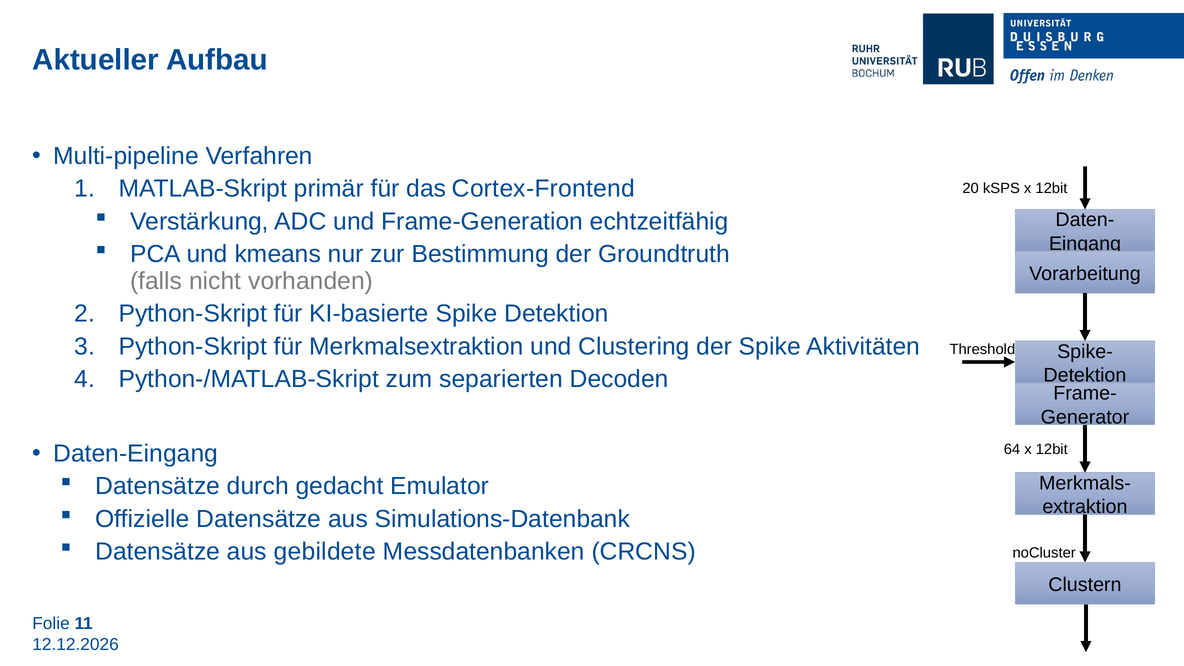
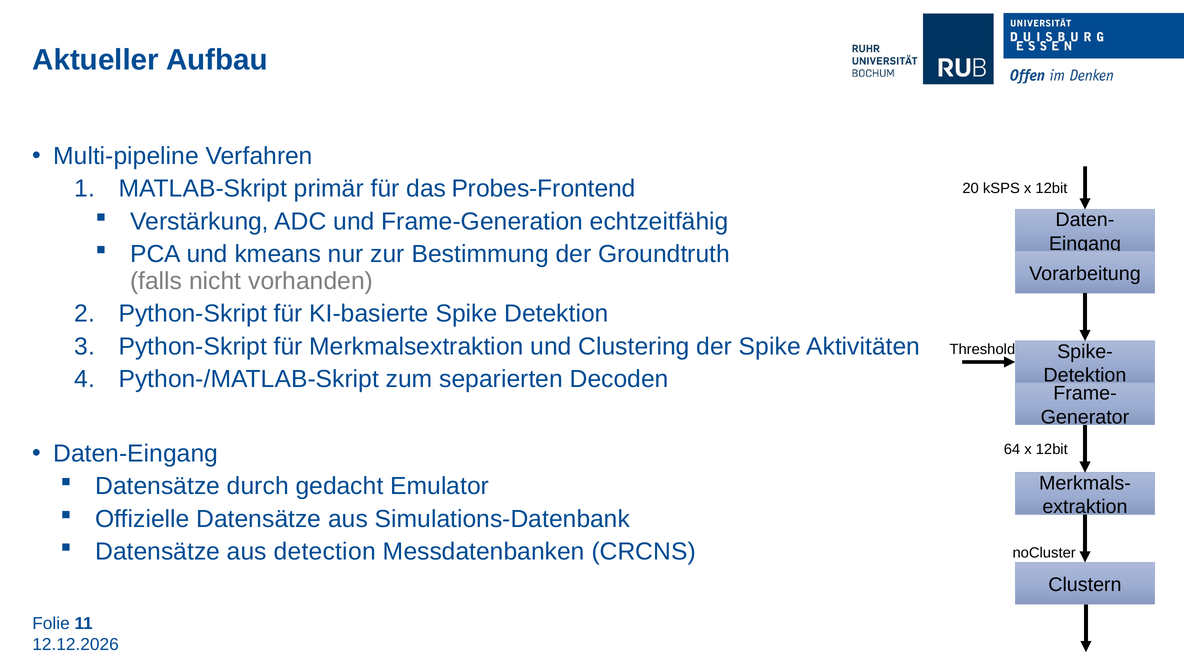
Cortex-Frontend: Cortex-Frontend -> Probes-Frontend (544, 189)
gebildete: gebildete -> detection (325, 552)
